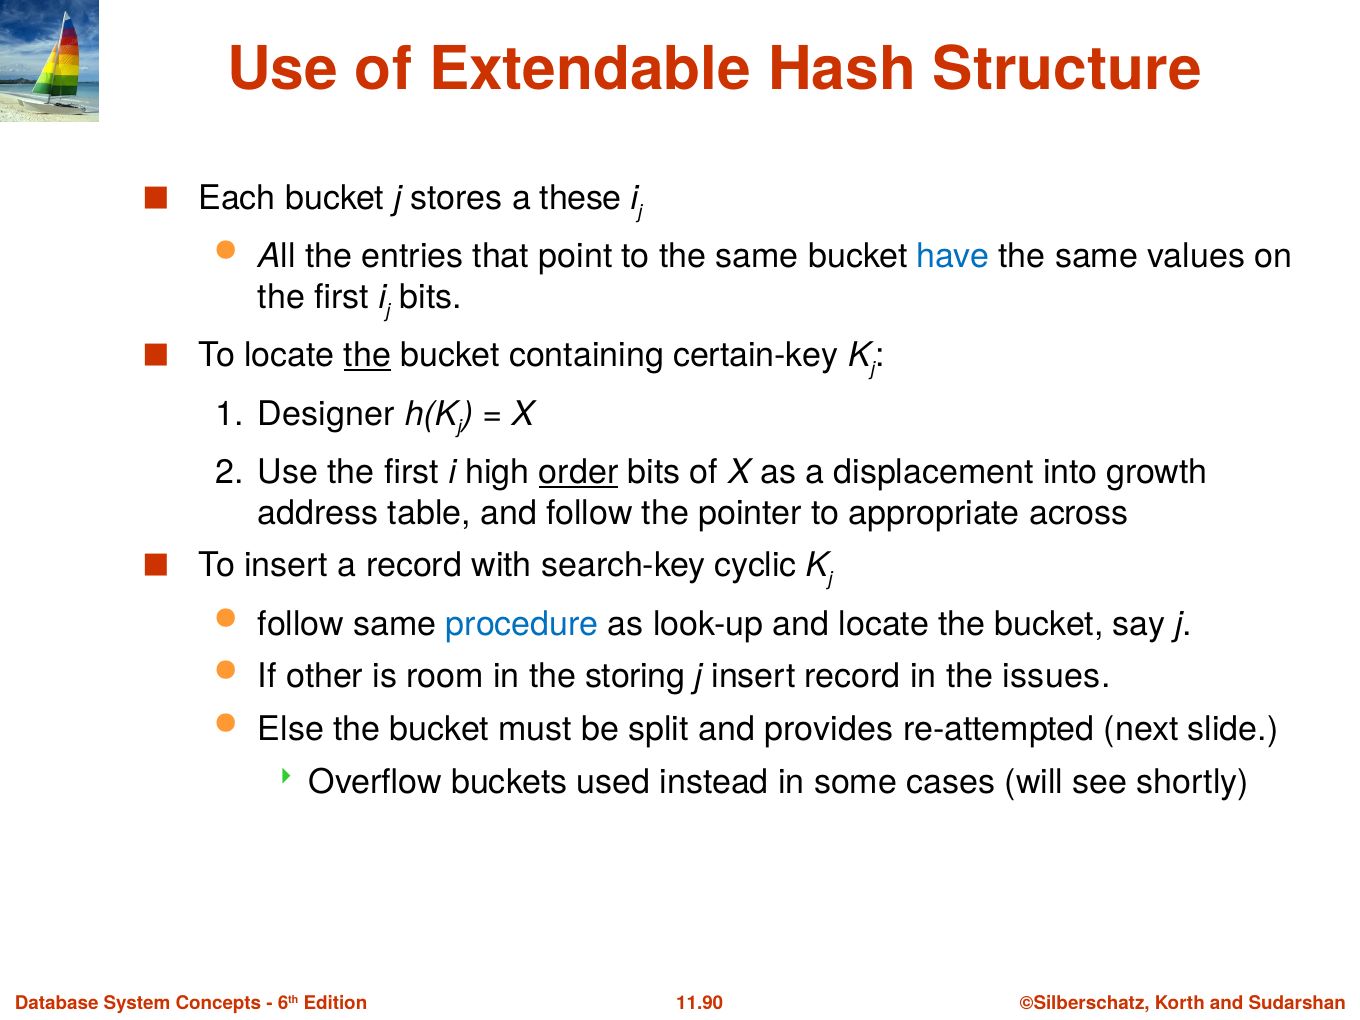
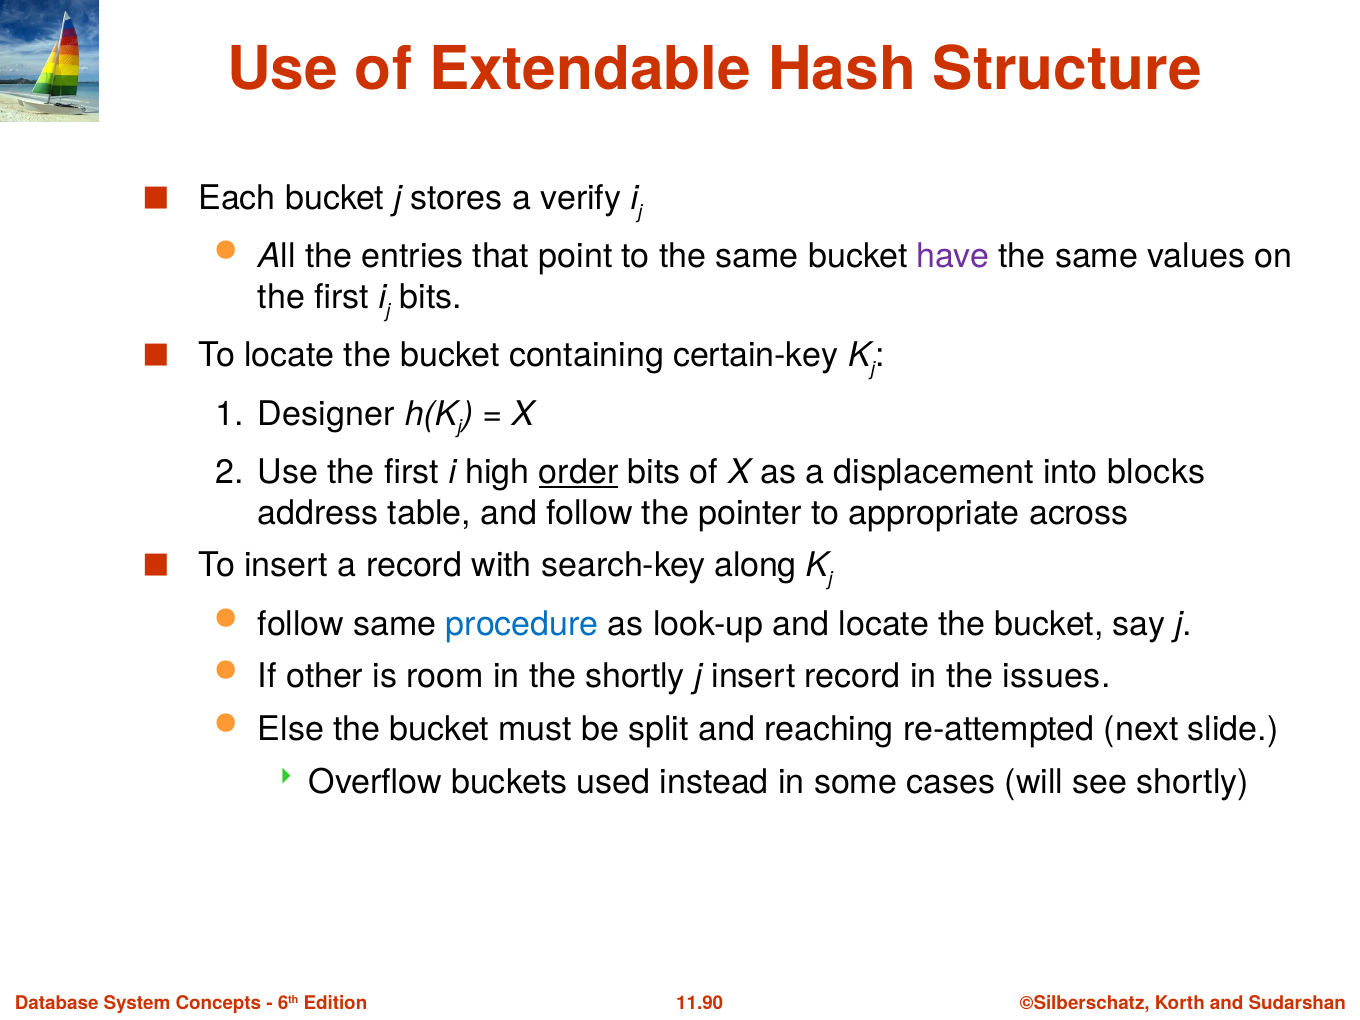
these: these -> verify (581, 198)
have colour: blue -> purple (953, 257)
the underline: present -> none (368, 356)
growth: growth -> blocks (1157, 472)
cyclic: cyclic -> along (756, 566)
the storing: storing -> shortly (635, 677)
provides: provides -> reaching (829, 729)
